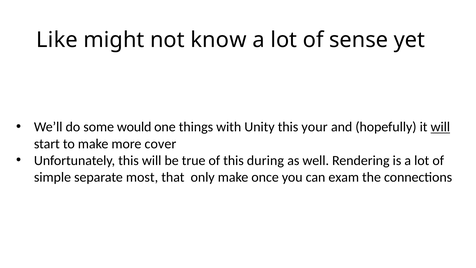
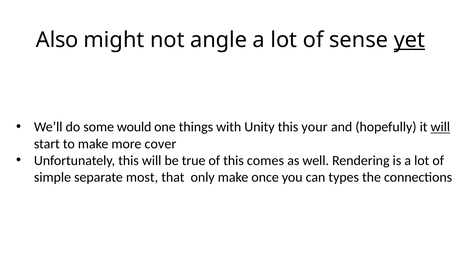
Like: Like -> Also (57, 40)
know: know -> angle (219, 40)
yet underline: none -> present (409, 40)
during: during -> comes (265, 160)
exam: exam -> types (344, 177)
